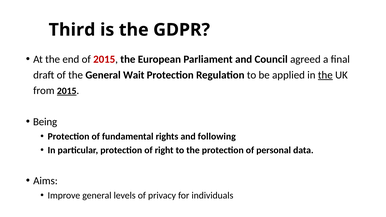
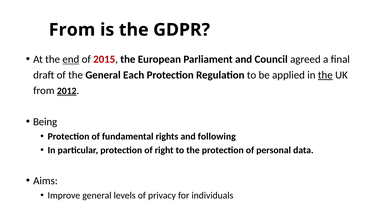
Third: Third -> From (72, 30)
end underline: none -> present (71, 59)
Wait: Wait -> Each (134, 75)
from 2015: 2015 -> 2012 (67, 91)
